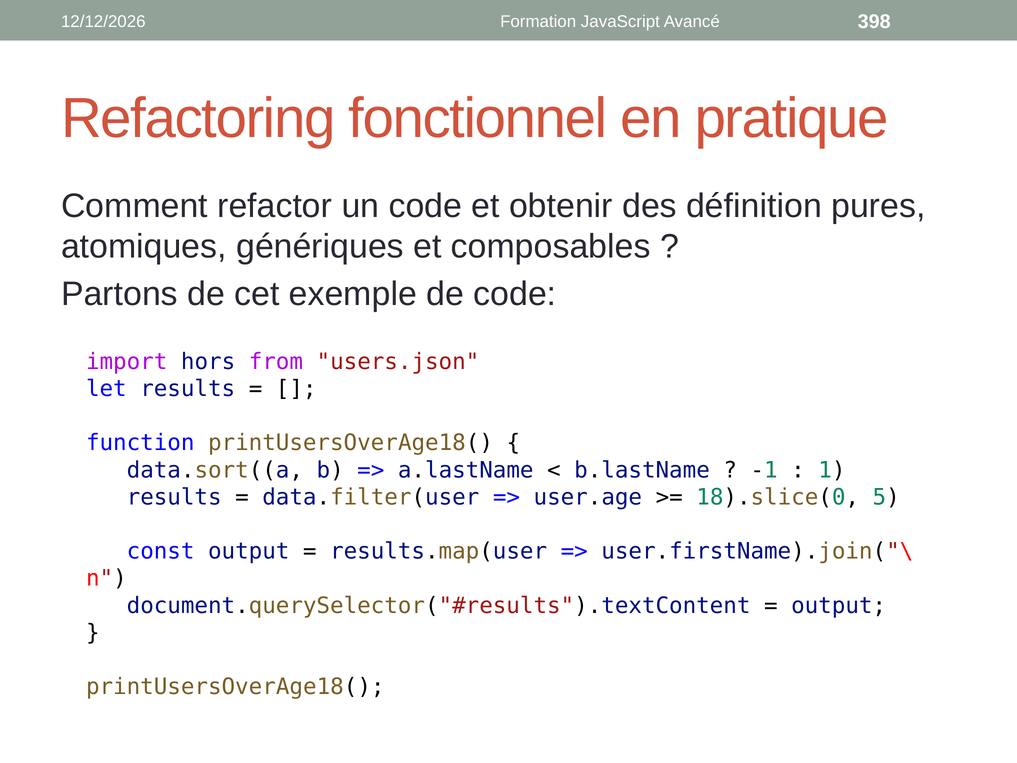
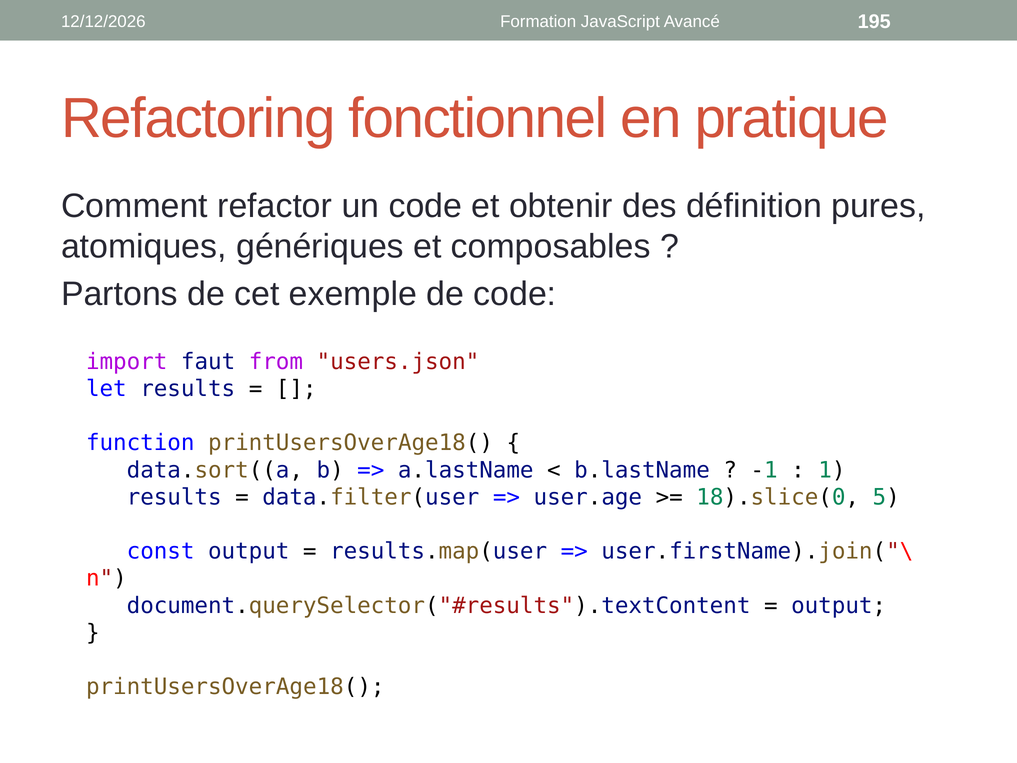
398: 398 -> 195 (874, 22)
hors: hors -> faut (208, 361)
